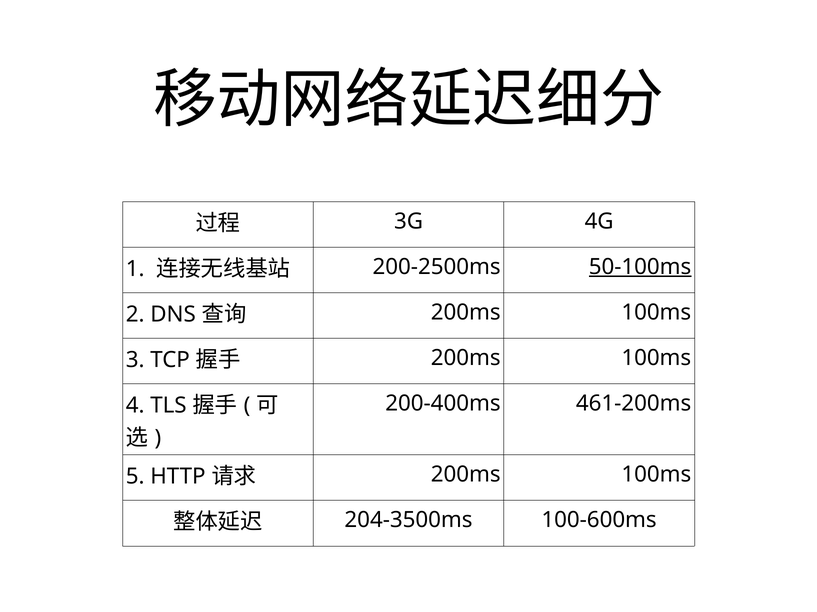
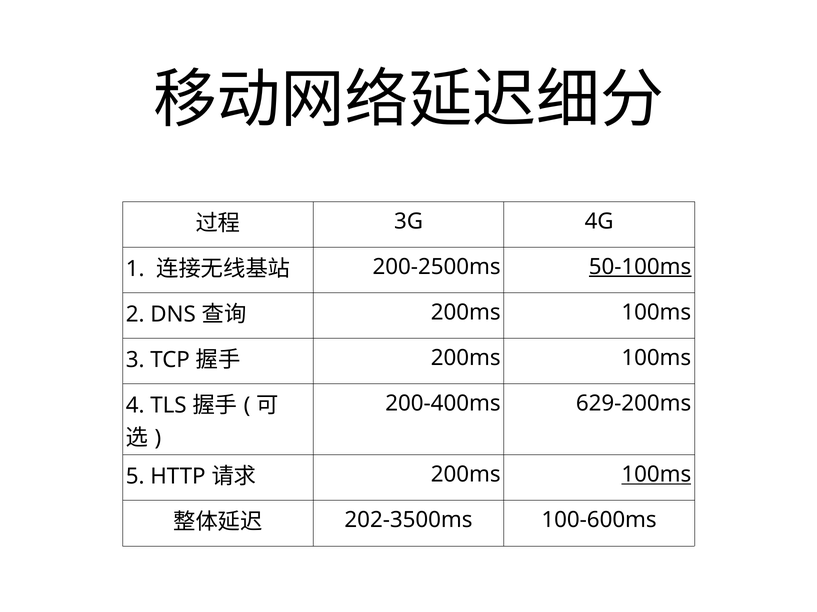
461-200ms: 461-200ms -> 629-200ms (634, 404)
100ms underline: none -> present (656, 475)
204-3500ms: 204-3500ms -> 202-3500ms (409, 521)
